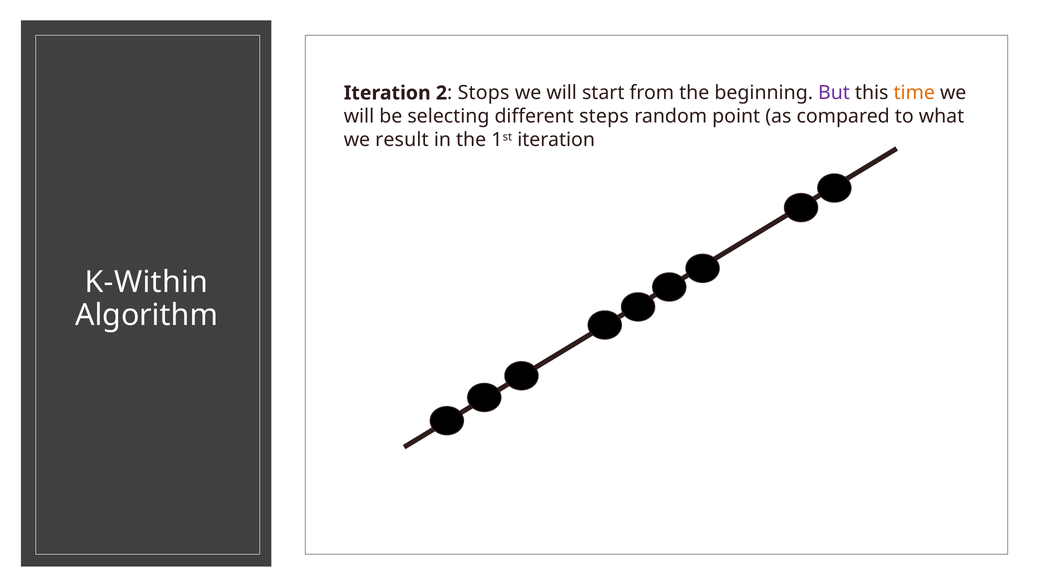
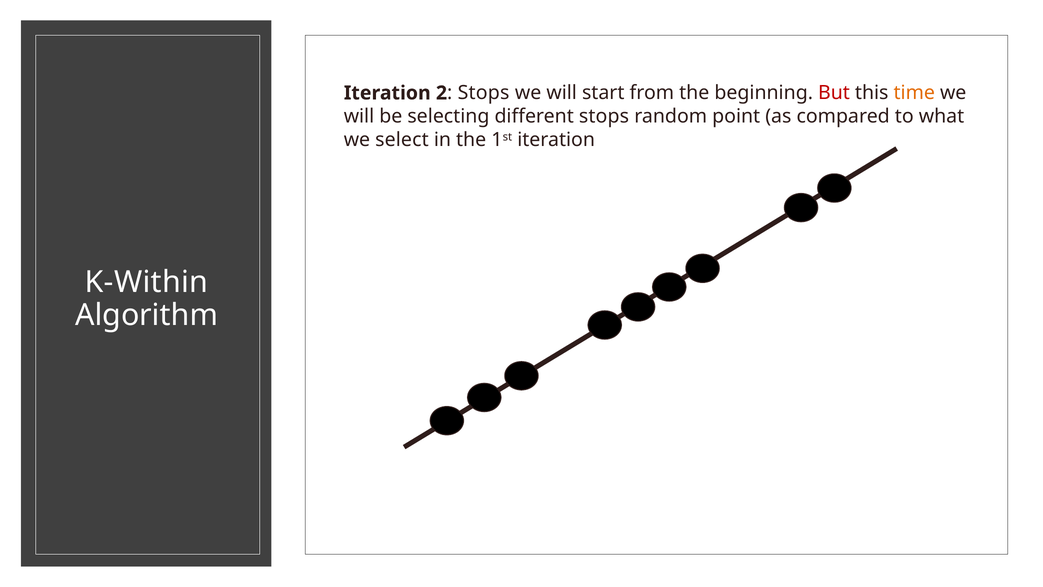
But colour: purple -> red (834, 93)
different steps: steps -> stops (604, 116)
result: result -> select (402, 140)
